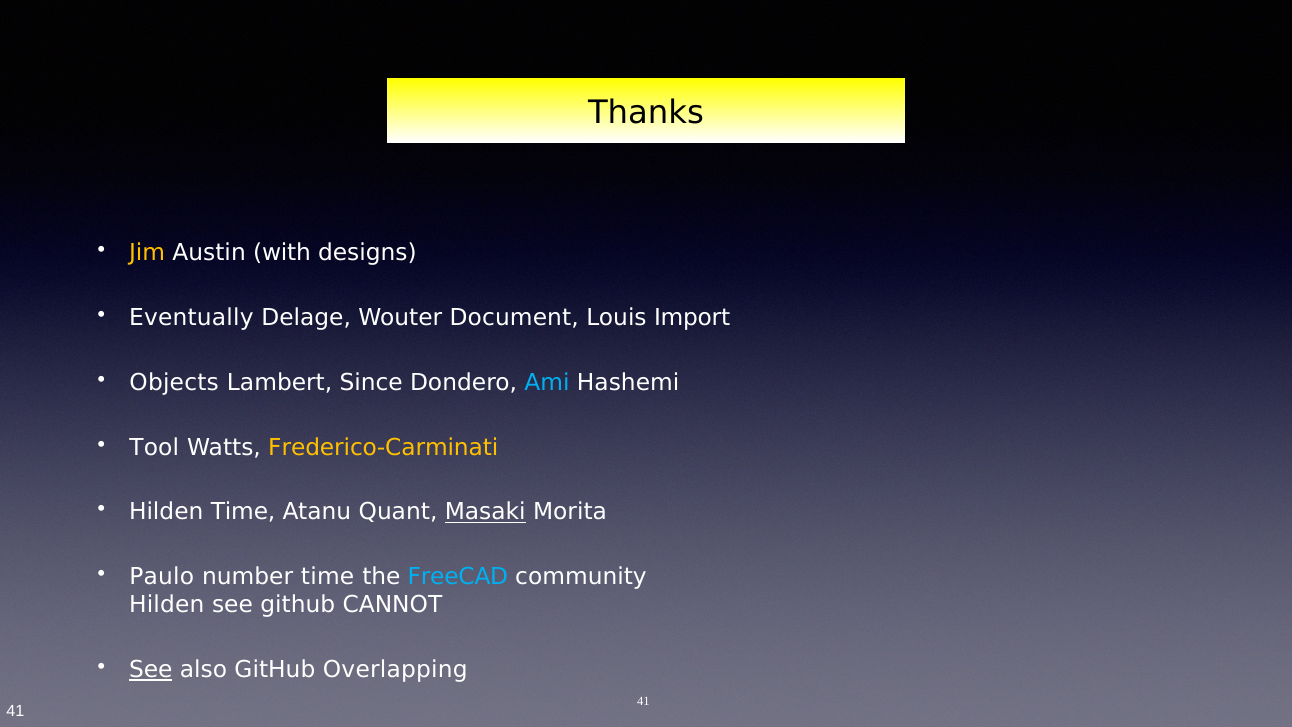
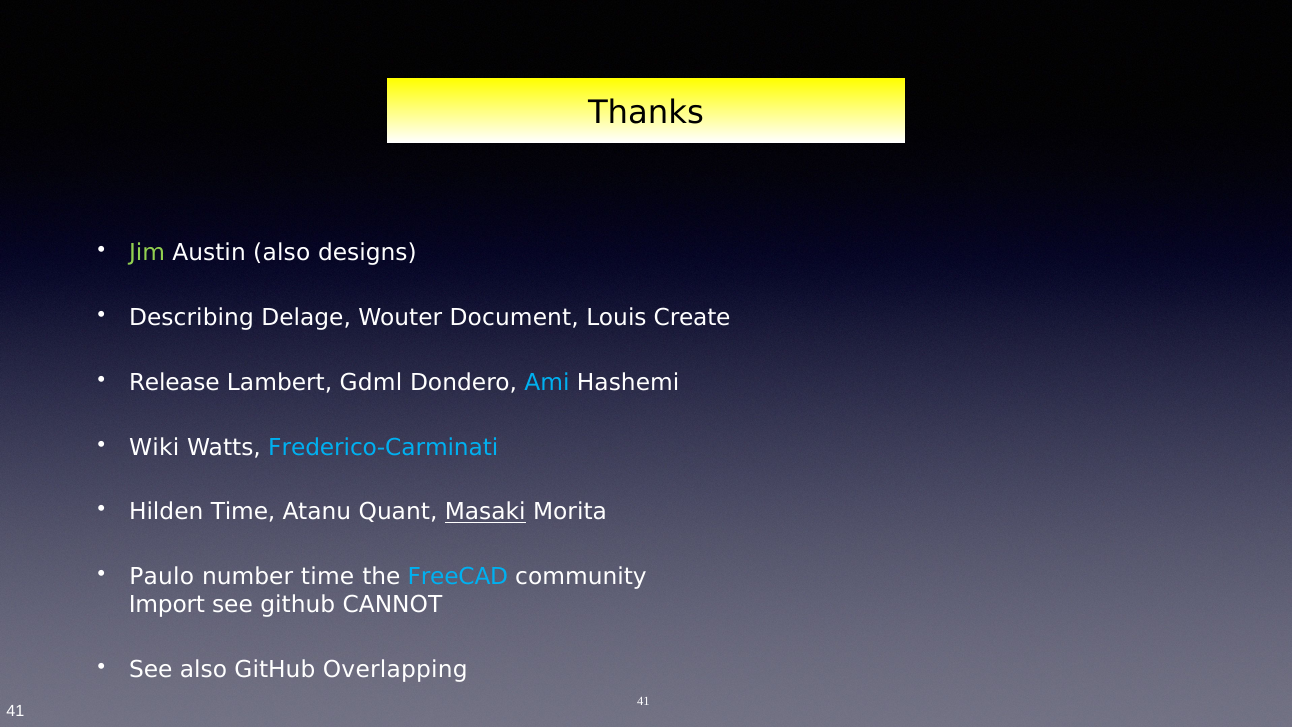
Jim colour: yellow -> light green (147, 253)
Austin with: with -> also (282, 253)
Eventually: Eventually -> Describing (191, 318)
Import: Import -> Create (692, 318)
Objects: Objects -> Release (174, 383)
Since: Since -> Gdml (371, 383)
Tool: Tool -> Wiki (154, 447)
Frederico-Carminati colour: yellow -> light blue (383, 447)
Hilden: Hilden -> Import (167, 605)
See underline: present -> none (151, 670)
